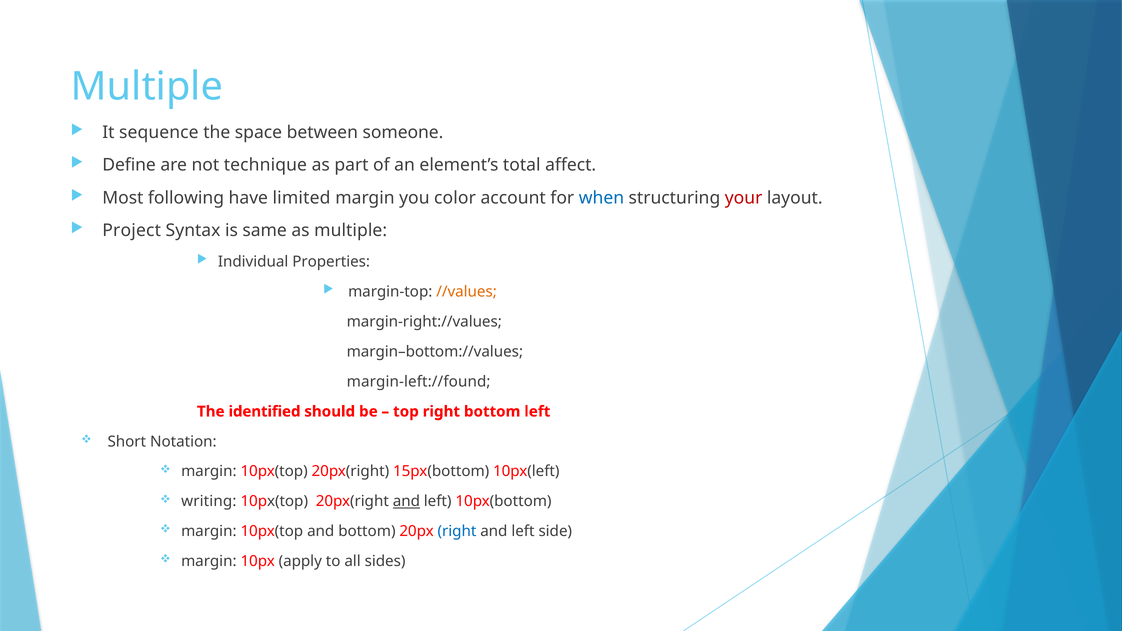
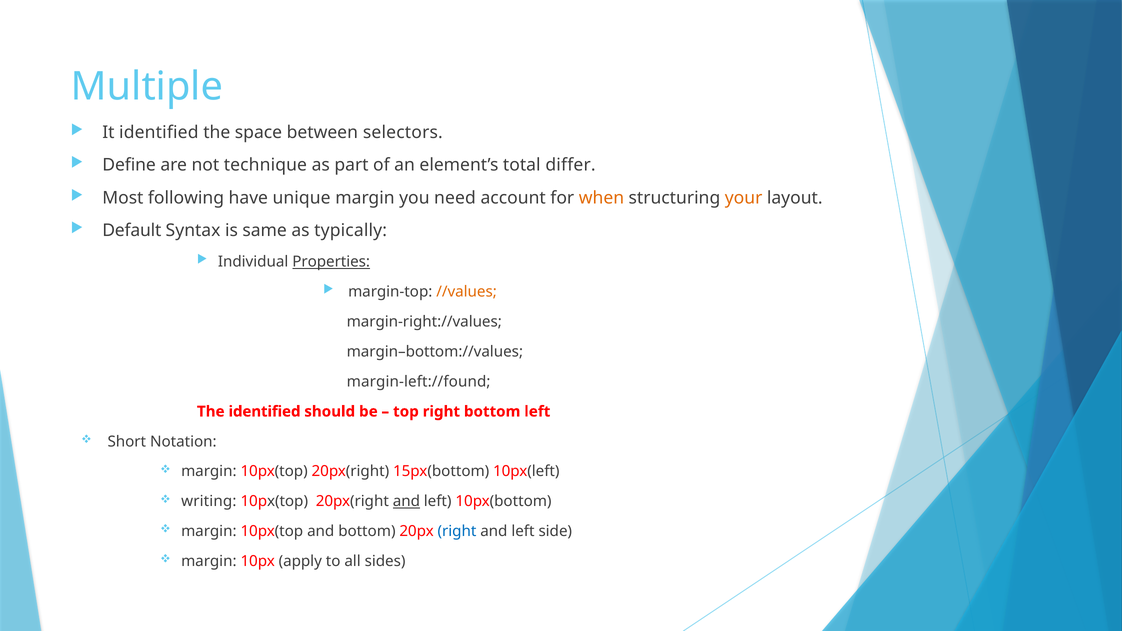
It sequence: sequence -> identified (159, 132)
someone: someone -> selectors (403, 132)
affect: affect -> differ (571, 165)
limited: limited -> unique (302, 198)
color: color -> need (455, 198)
when colour: blue -> orange (601, 198)
your colour: red -> orange (744, 198)
Project: Project -> Default (132, 231)
as multiple: multiple -> typically (351, 231)
Properties underline: none -> present (331, 262)
